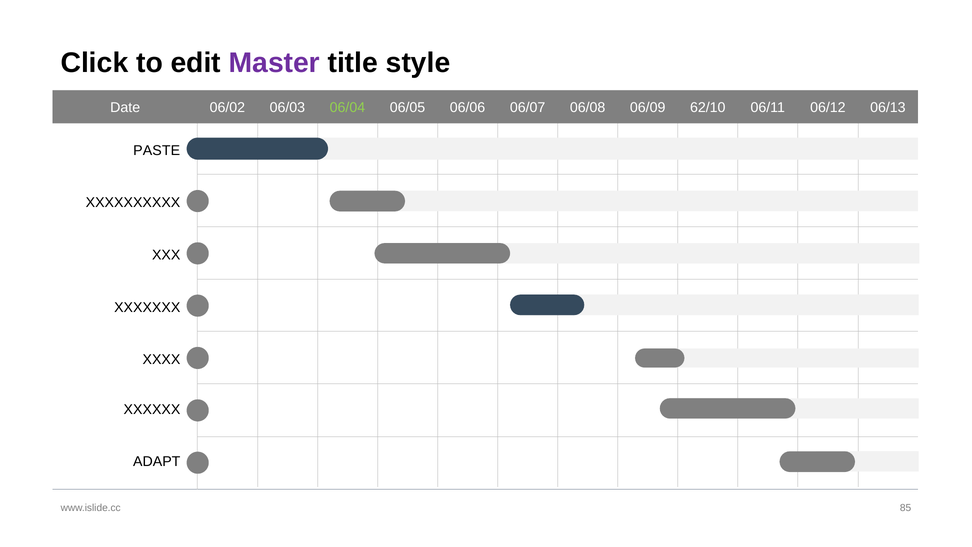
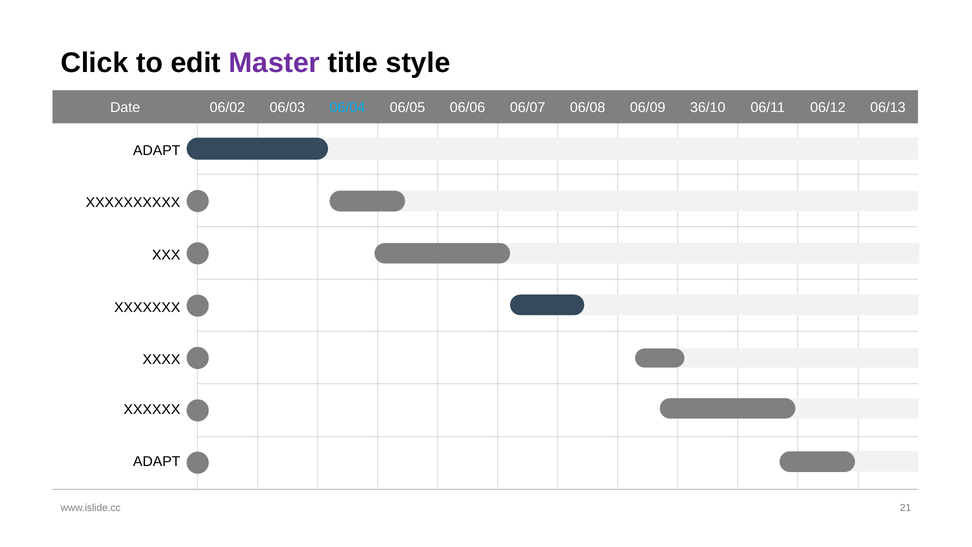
06/04 colour: light green -> light blue (347, 108)
62/10: 62/10 -> 36/10 (708, 108)
PASTE: PASTE -> ADAPT (157, 150)
85: 85 -> 21 (906, 507)
